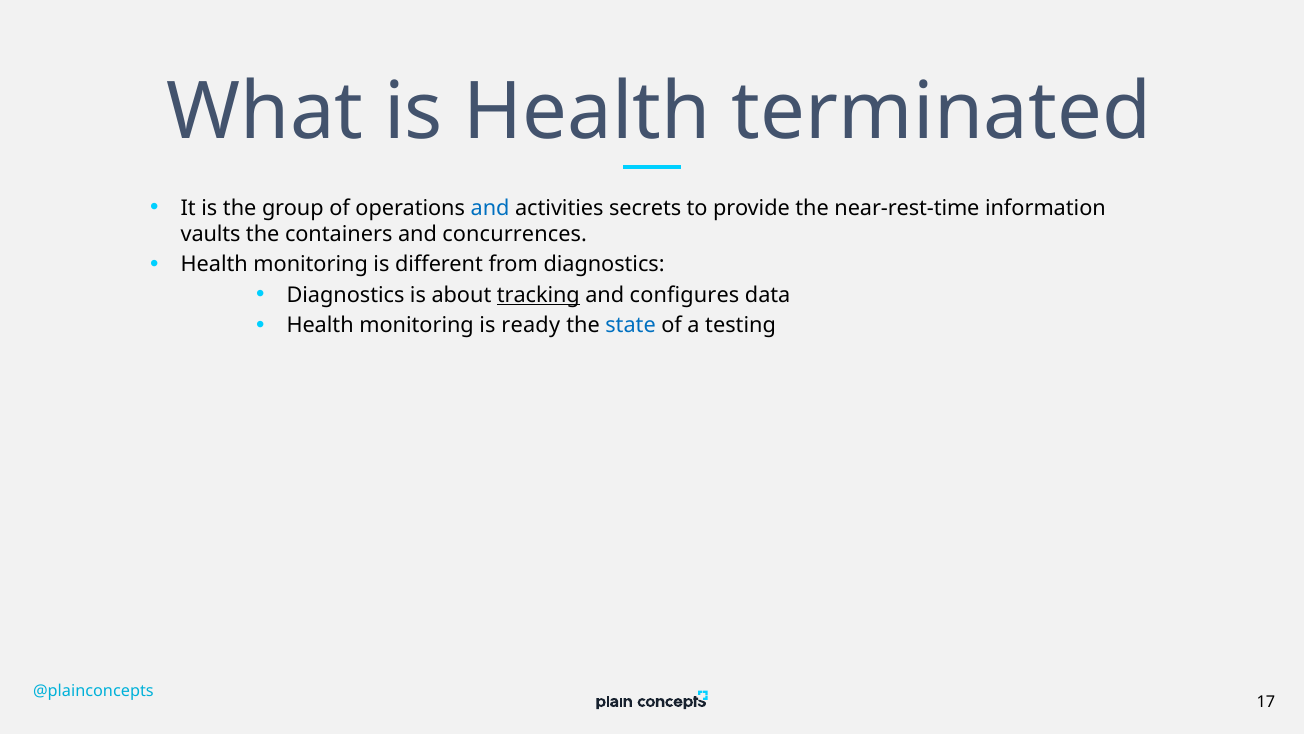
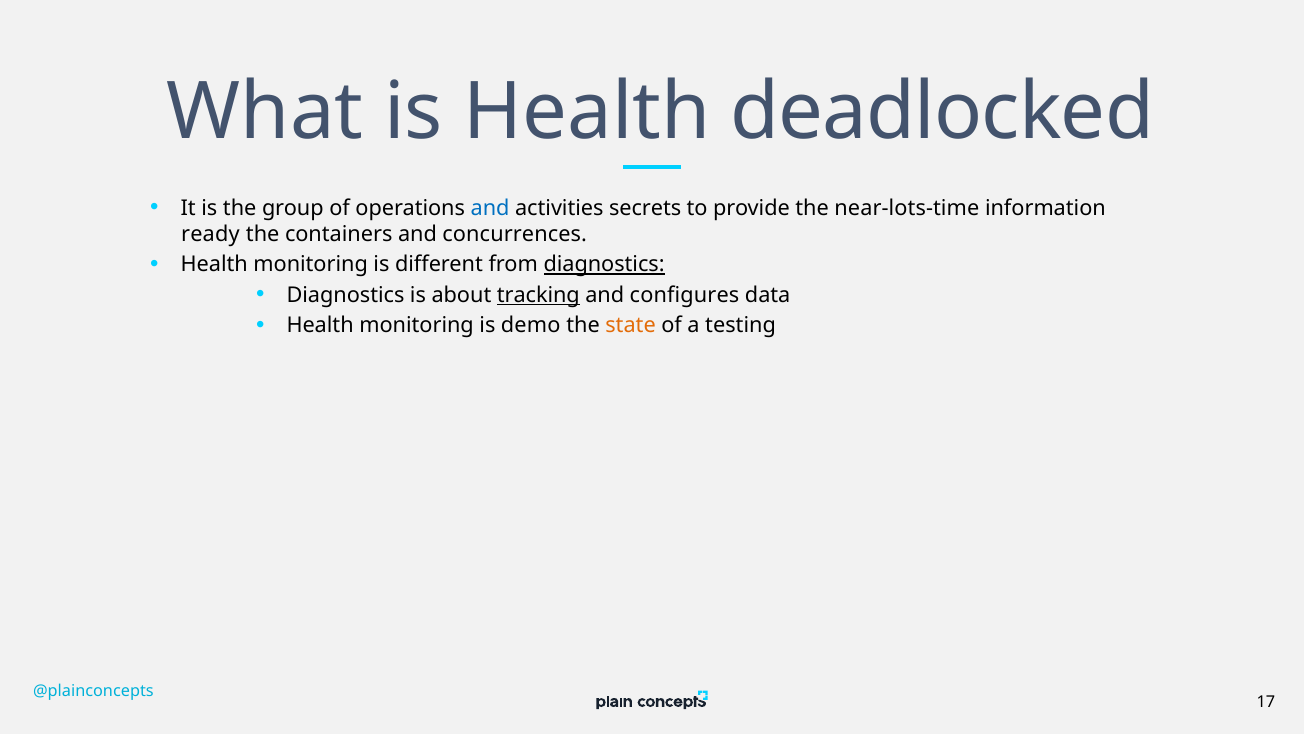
terminated: terminated -> deadlocked (942, 112)
near-rest-time: near-rest-time -> near-lots-time (907, 208)
vaults: vaults -> ready (210, 234)
diagnostics underline: none -> present (604, 265)
ready: ready -> demo (531, 325)
state colour: blue -> orange (631, 325)
